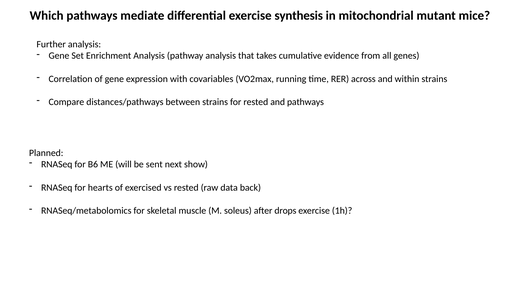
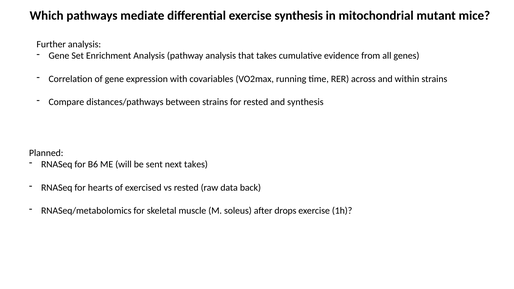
and pathways: pathways -> synthesis (305, 102)
next show: show -> takes (196, 164)
